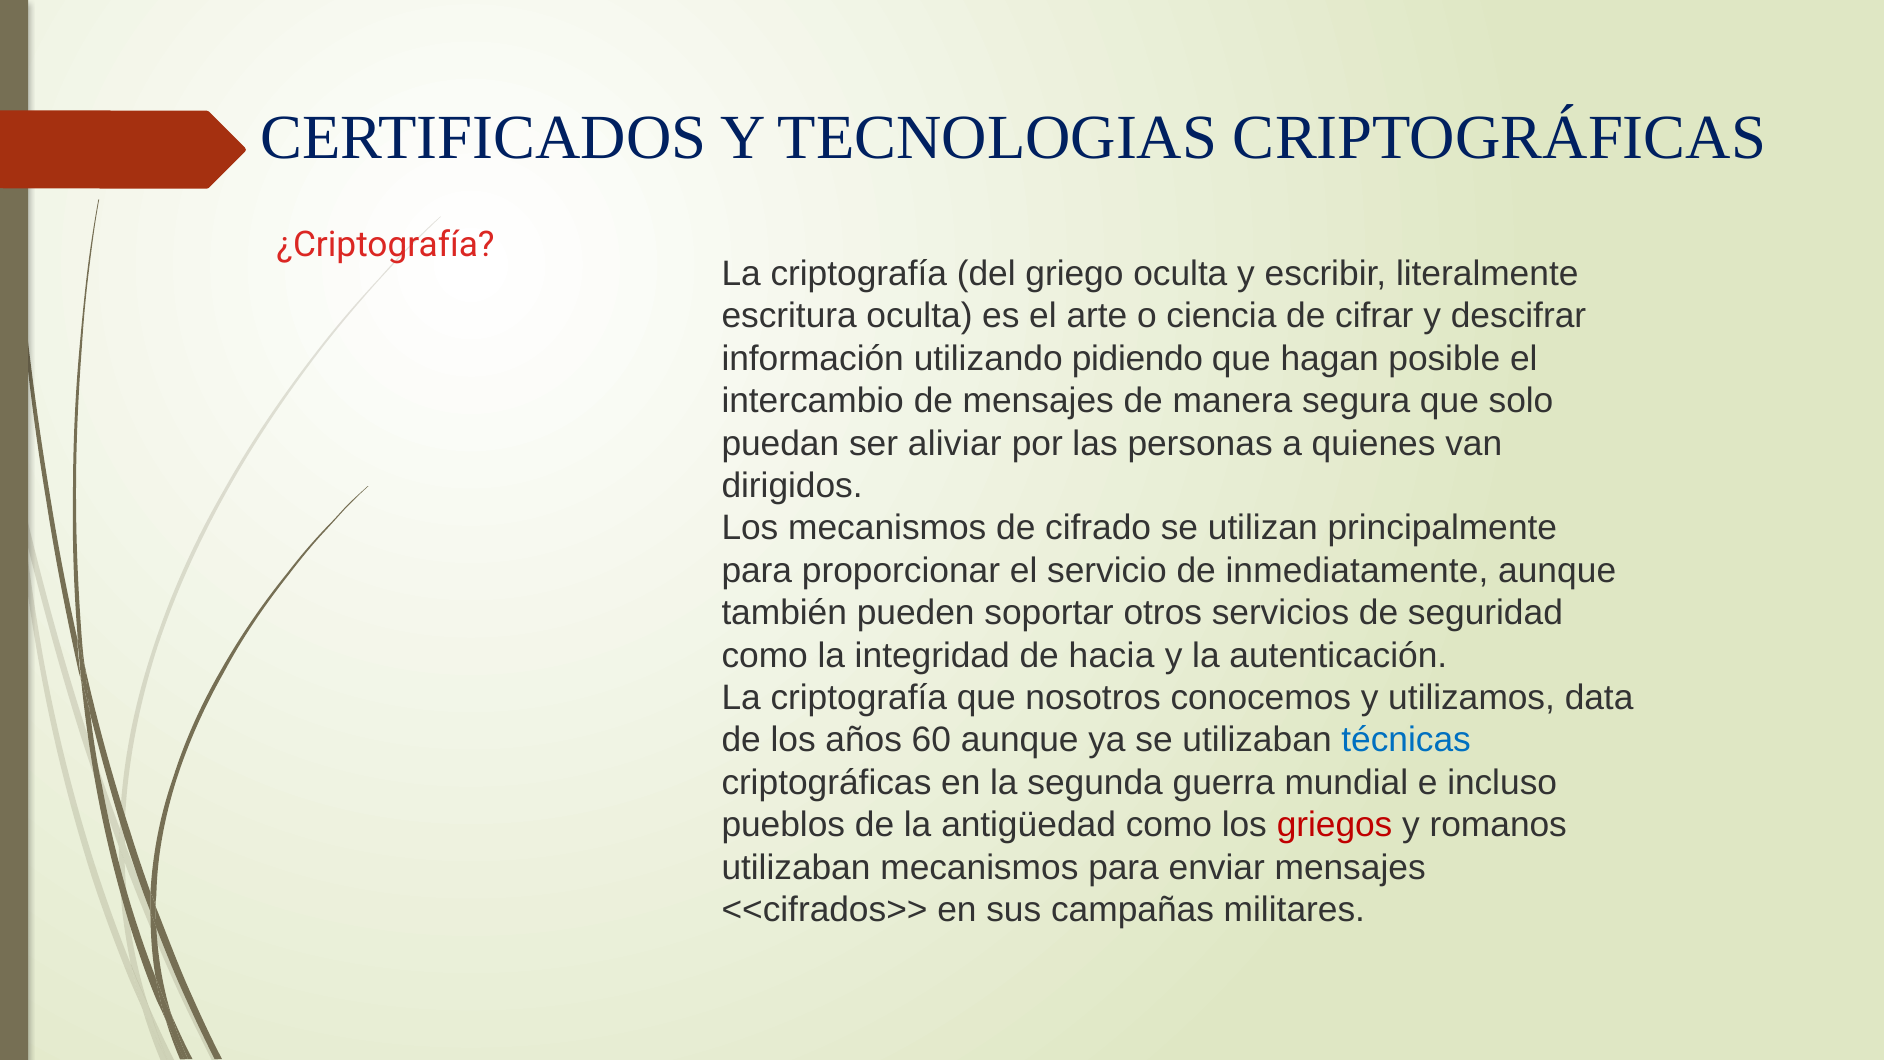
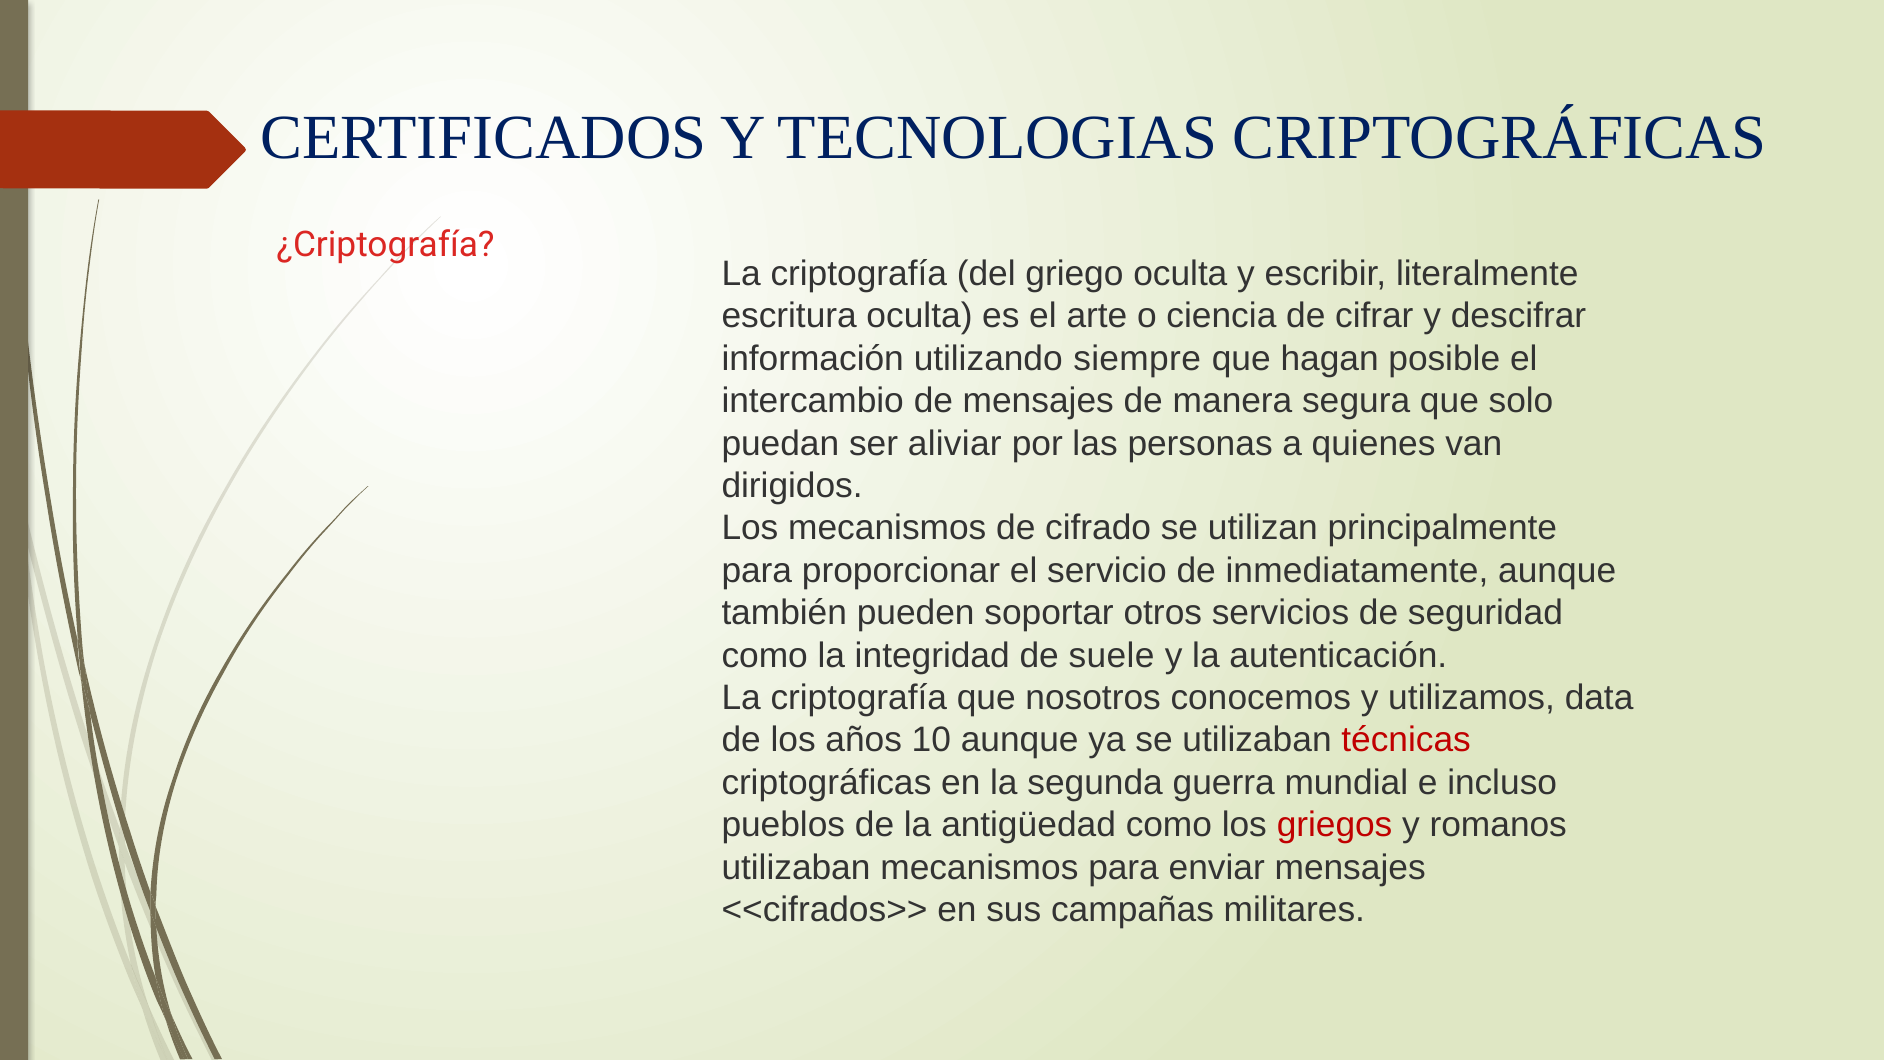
pidiendo: pidiendo -> siempre (1137, 359)
hacia: hacia -> suele (1112, 655)
60: 60 -> 10 (931, 740)
técnicas colour: blue -> red (1406, 740)
